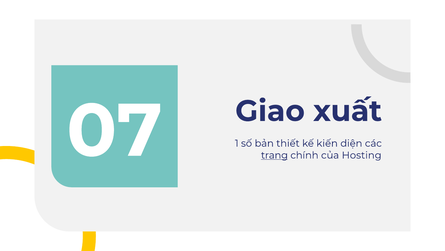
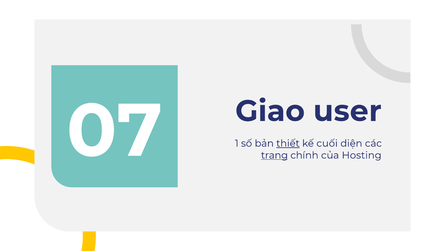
xuất: xuất -> user (347, 111)
thiết underline: none -> present (288, 143)
kiến: kiến -> cuối (327, 143)
